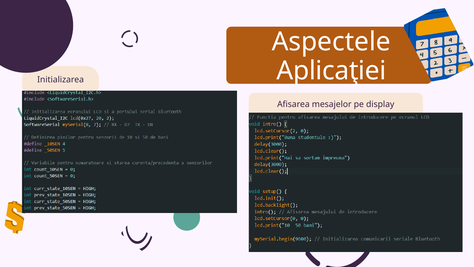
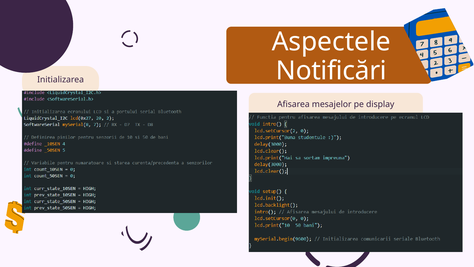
Aplicaţiei: Aplicaţiei -> Notificări (331, 71)
